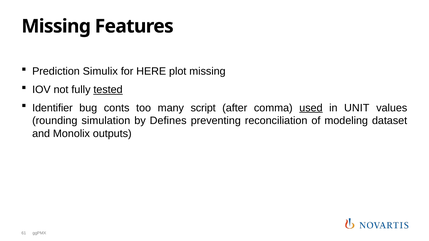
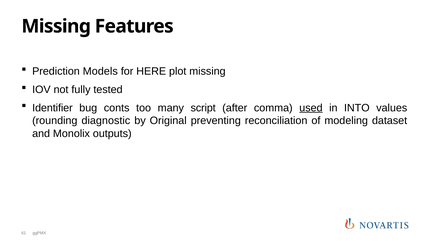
Simulix: Simulix -> Models (100, 72)
tested underline: present -> none (108, 90)
UNIT: UNIT -> INTO (357, 108)
simulation: simulation -> diagnostic (106, 121)
Defines: Defines -> Original (168, 121)
